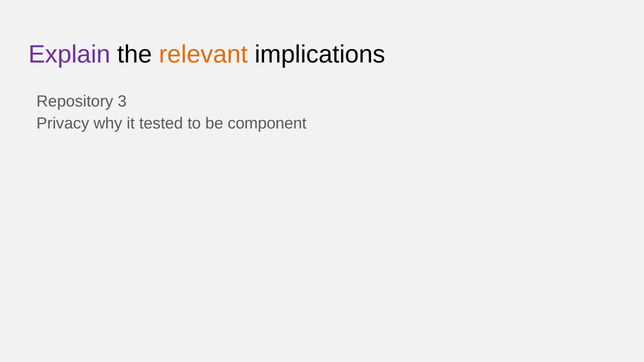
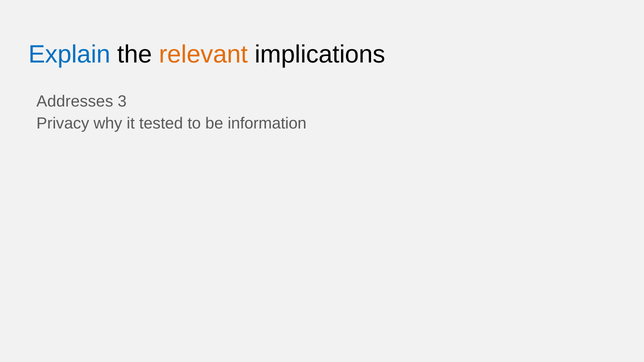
Explain colour: purple -> blue (69, 55)
Repository: Repository -> Addresses (75, 101)
component: component -> information (267, 123)
